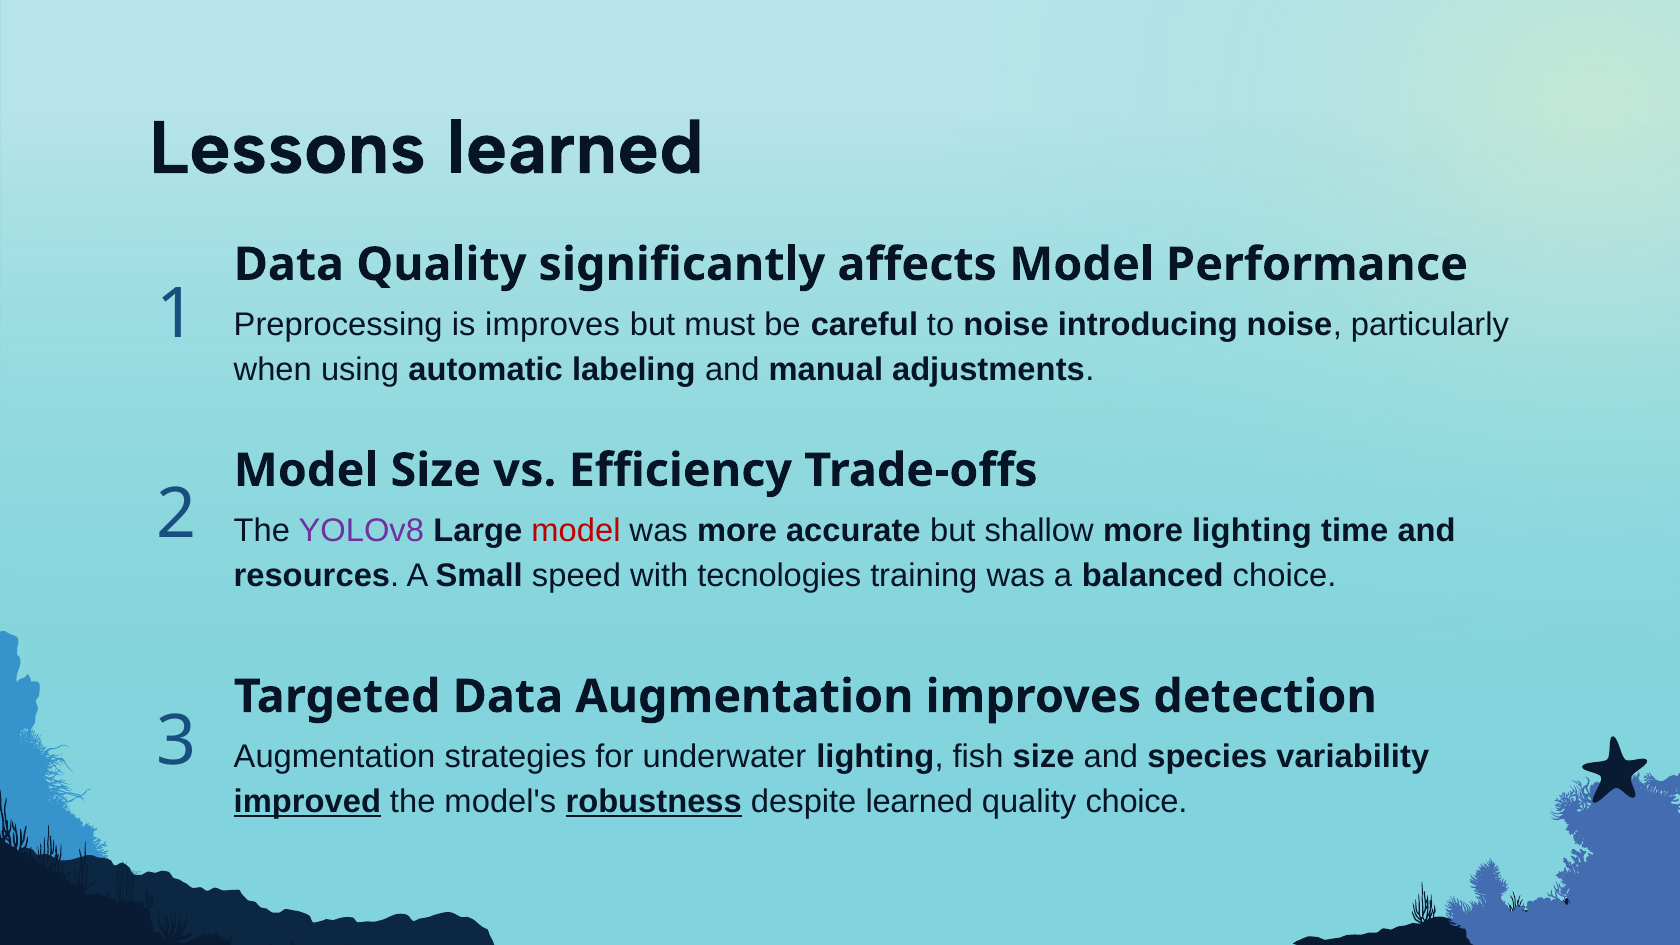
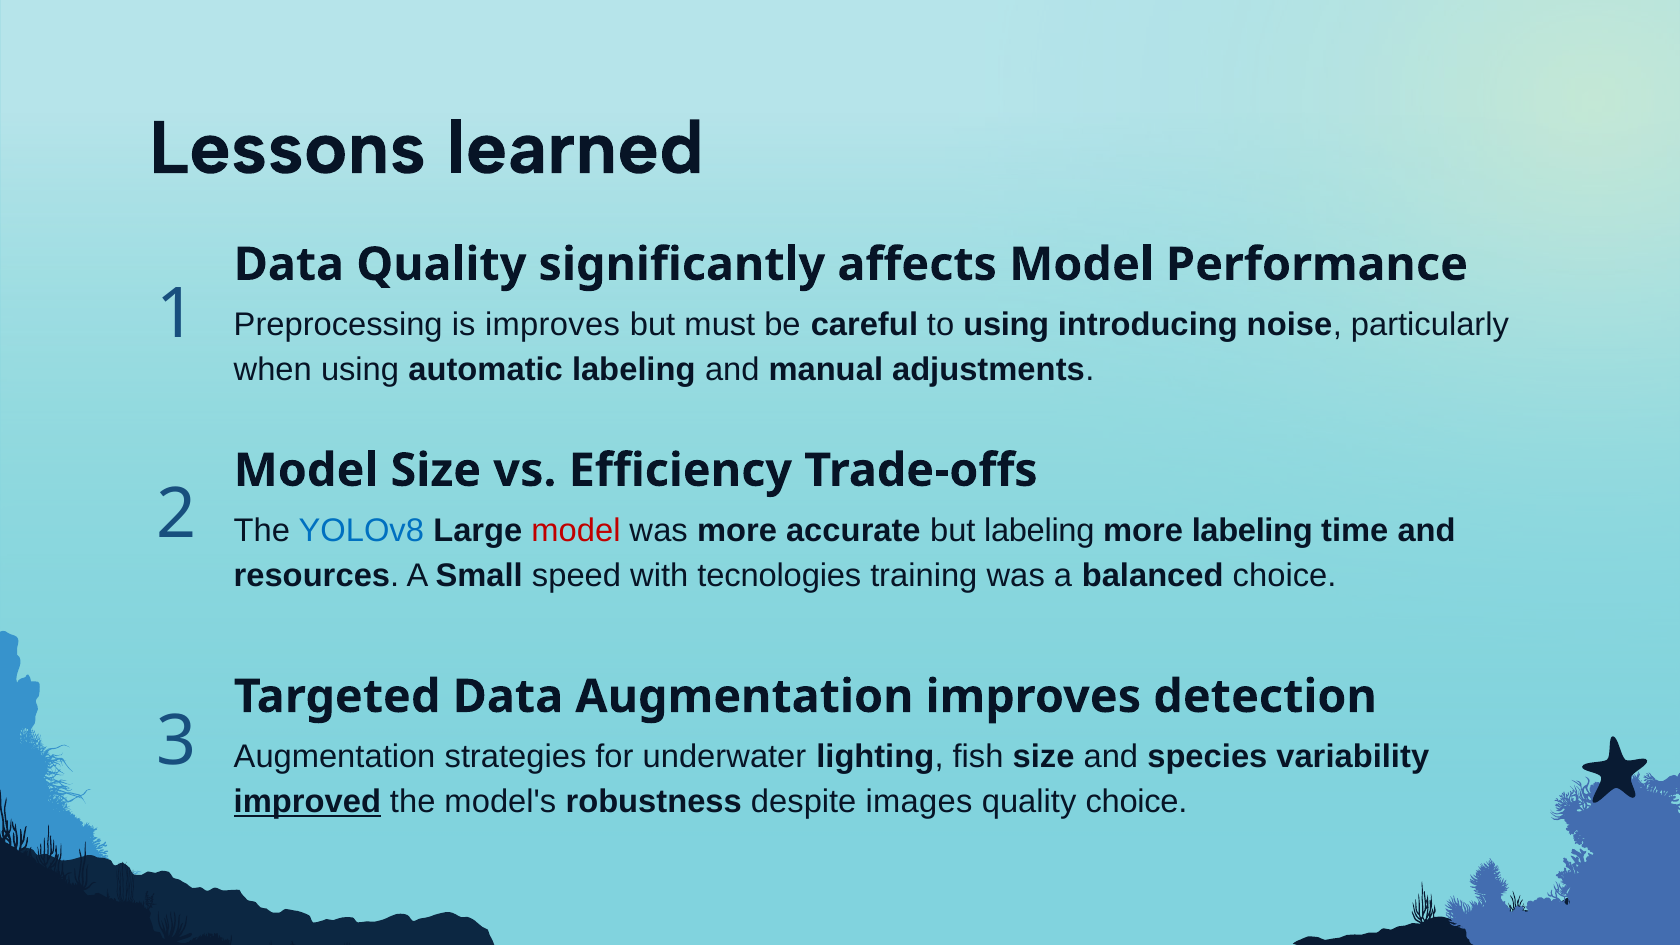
to noise: noise -> using (1006, 325)
YOLOv8 colour: purple -> blue (361, 530)
but shallow: shallow -> labeling (1039, 530)
more lighting: lighting -> labeling (1252, 530)
robustness underline: present -> none (654, 802)
despite learned: learned -> images (919, 802)
